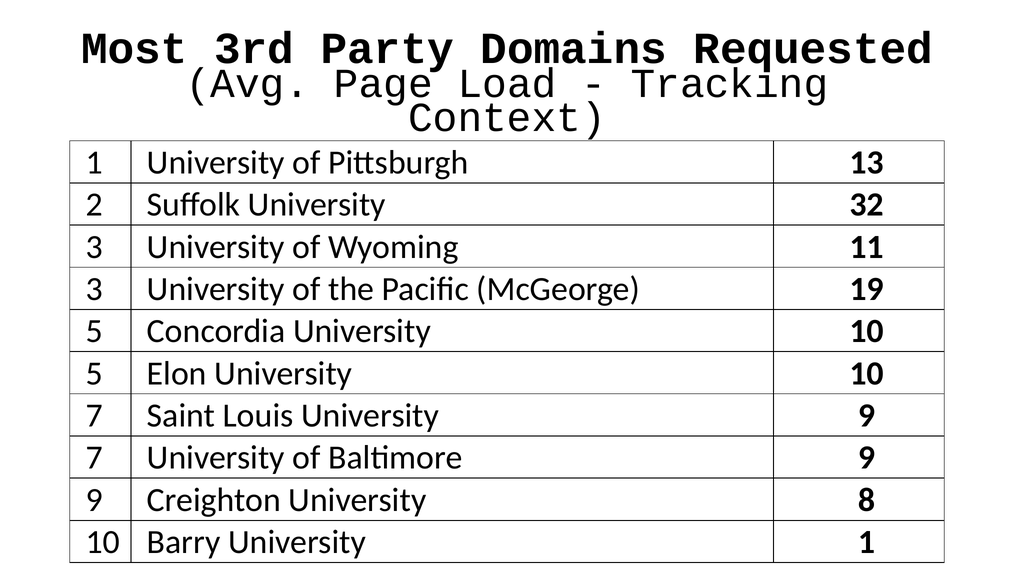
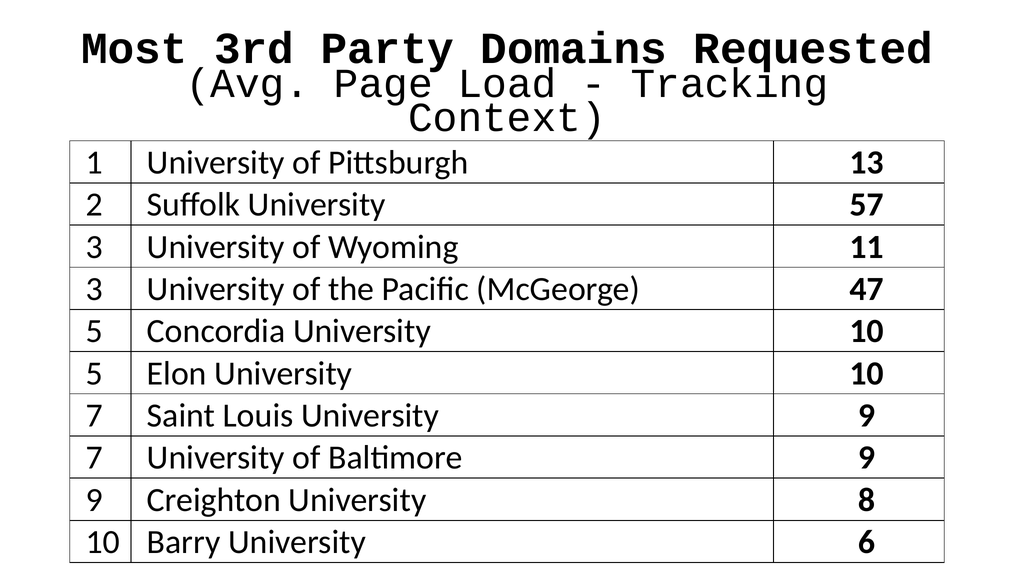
32: 32 -> 57 (866, 205)
19: 19 -> 47 (866, 289)
University 1: 1 -> 6 (867, 542)
